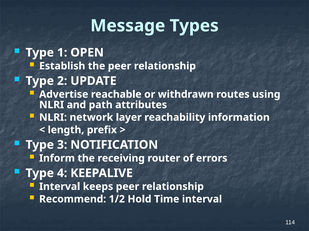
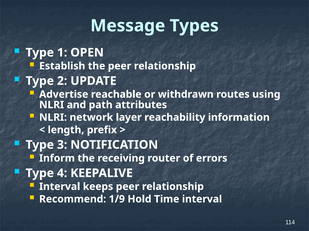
1/2: 1/2 -> 1/9 (117, 200)
